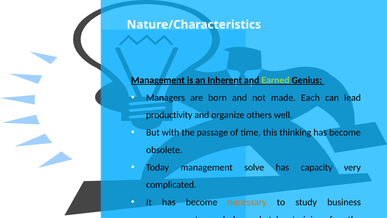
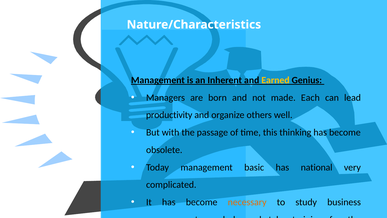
Earned colour: light green -> yellow (275, 80)
solve: solve -> basic (254, 167)
capacity: capacity -> national (317, 167)
